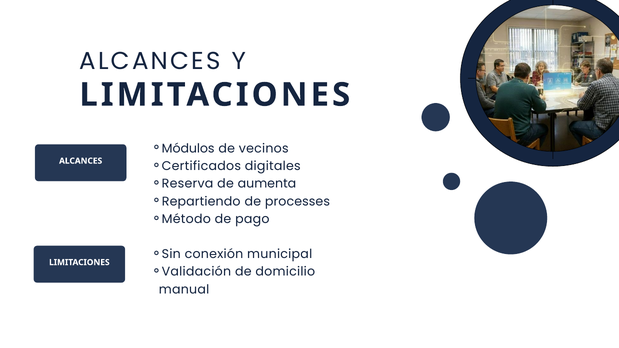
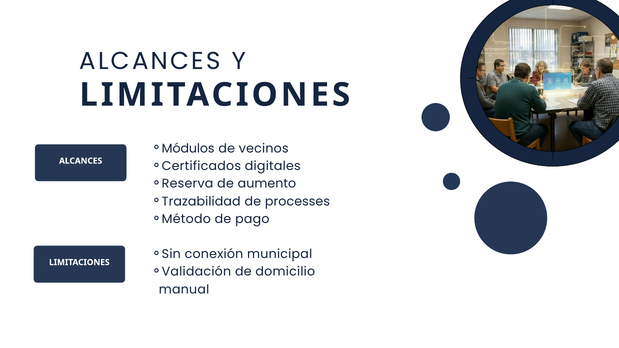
aumenta: aumenta -> aumento (267, 184)
Repartiendo: Repartiendo -> Trazabilidad (201, 202)
